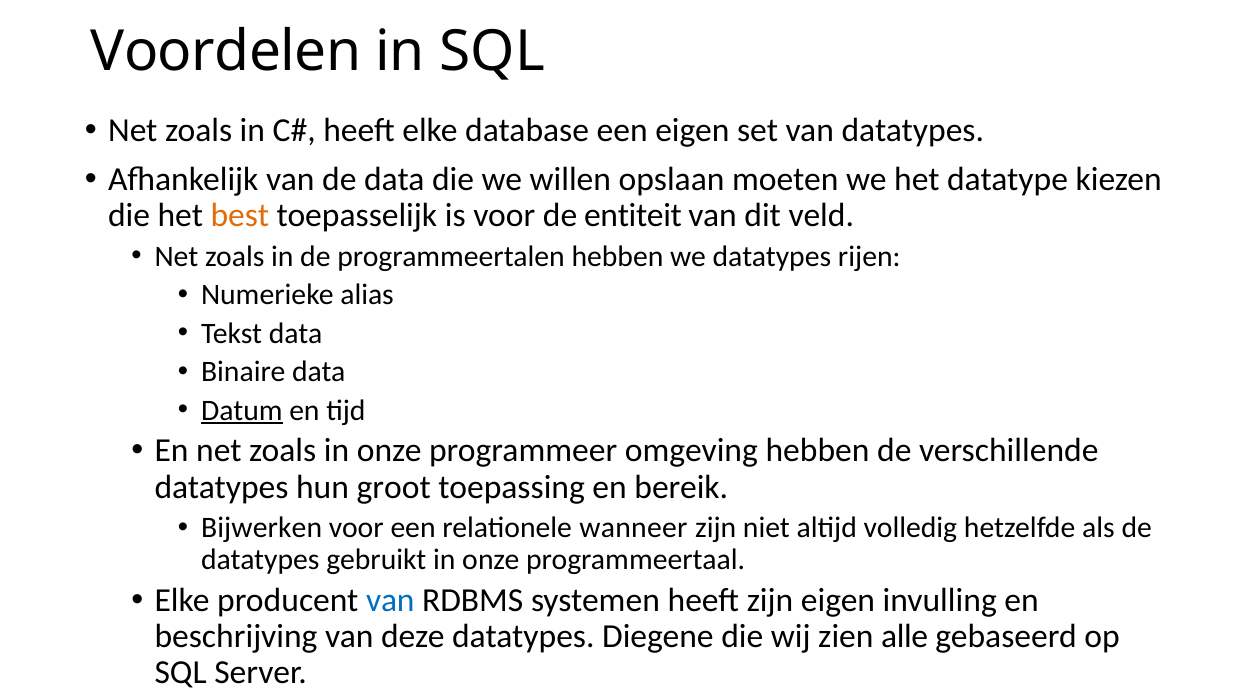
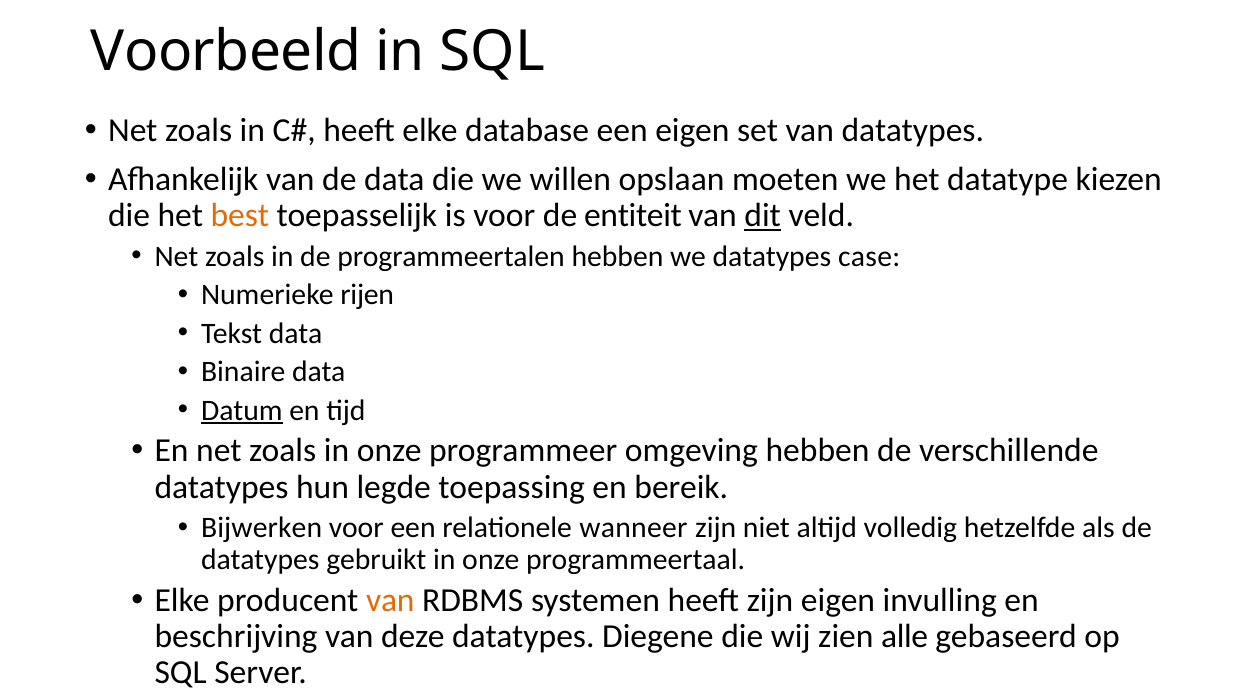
Voordelen: Voordelen -> Voorbeeld (226, 52)
dit underline: none -> present (763, 216)
rijen: rijen -> case (869, 256)
alias: alias -> rijen (367, 295)
groot: groot -> legde (394, 487)
van colour: blue -> orange (390, 601)
